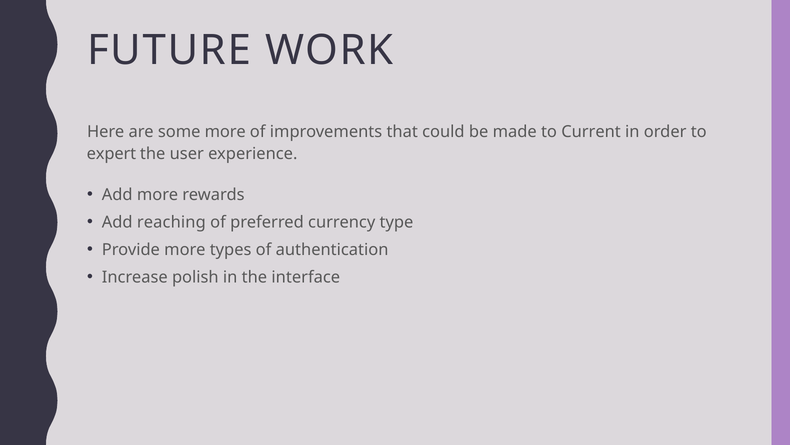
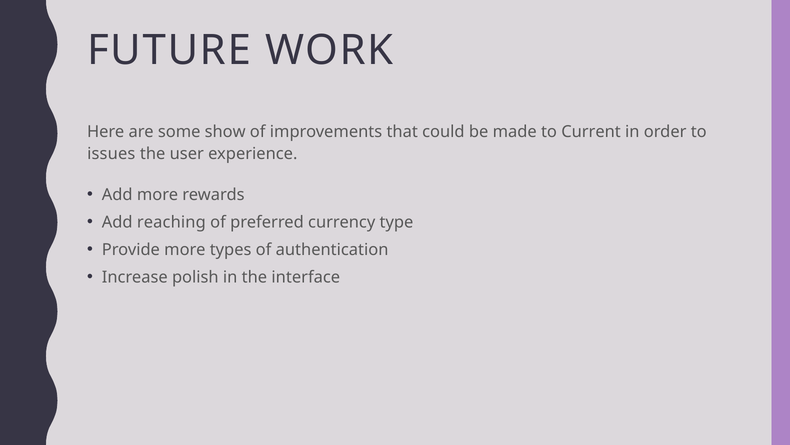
some more: more -> show (225, 132)
expert: expert -> issues (111, 154)
